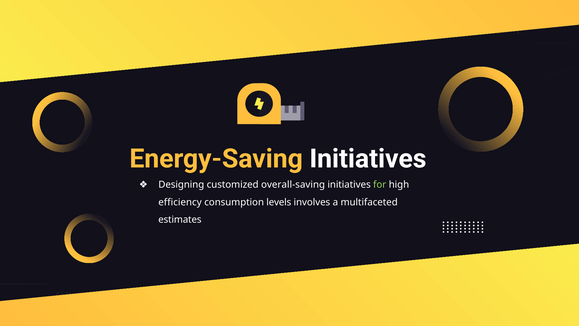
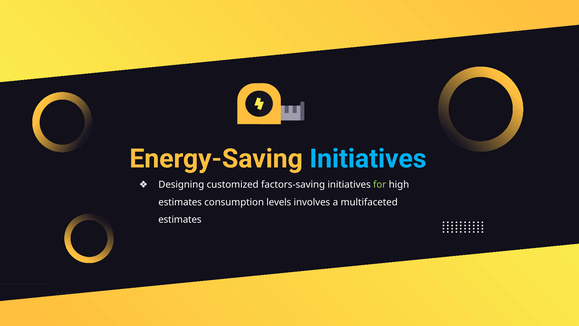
Initiatives colour: white -> light blue (368, 159)
overall-saving: overall-saving -> factors-saving (293, 185)
efficiency: efficiency -> estimates (180, 202)
